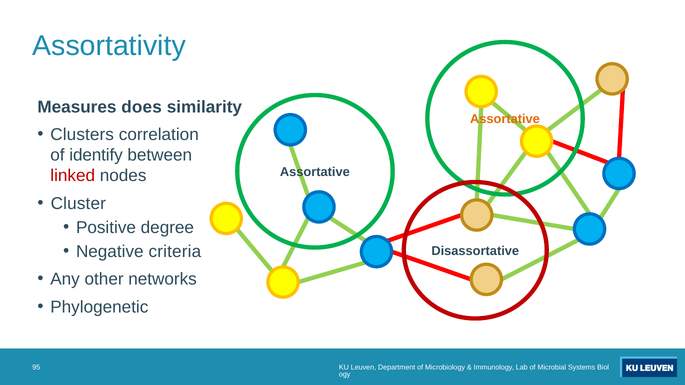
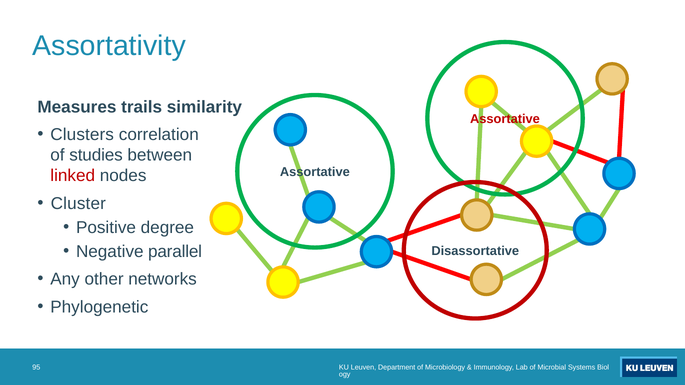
does: does -> trails (142, 107)
Assortative colour: orange -> red (505, 119)
identify: identify -> studies (96, 155)
criteria: criteria -> parallel (175, 252)
